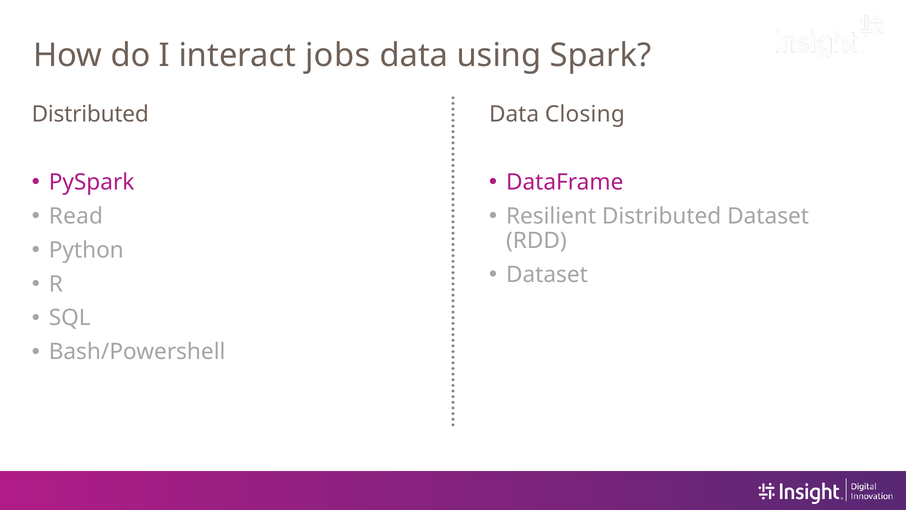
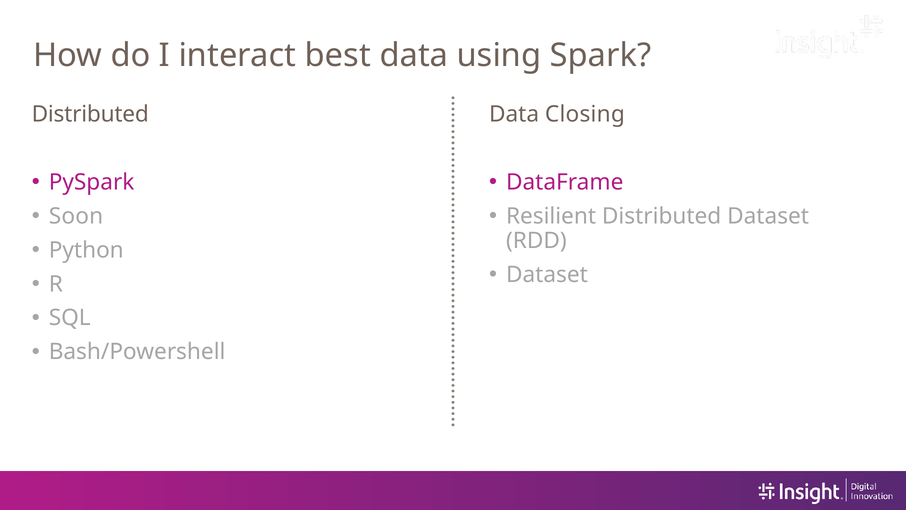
jobs: jobs -> best (338, 55)
Read: Read -> Soon (76, 216)
